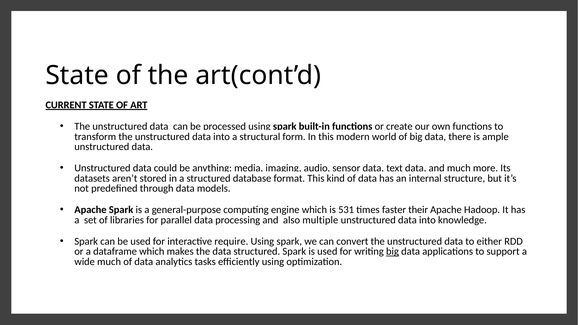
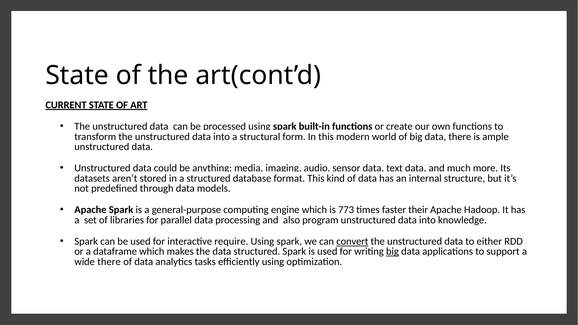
531: 531 -> 773 (346, 210)
multiple: multiple -> program (320, 220)
convert underline: none -> present (352, 241)
wide much: much -> there (109, 262)
